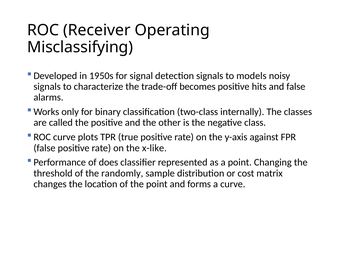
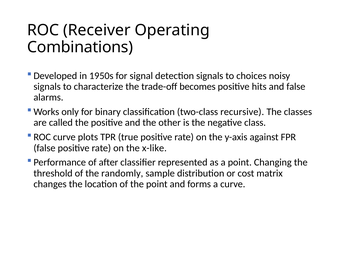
Misclassifying: Misclassifying -> Combinations (80, 47)
models: models -> choices (251, 76)
internally: internally -> recursive (242, 112)
does: does -> after (108, 162)
